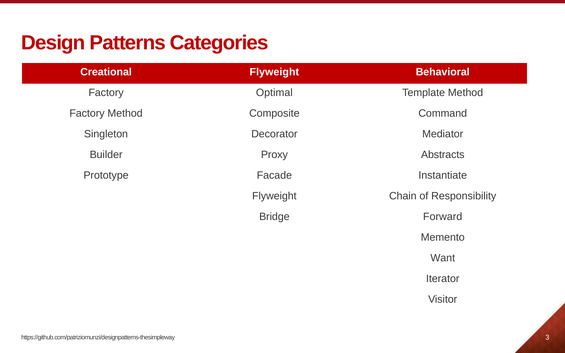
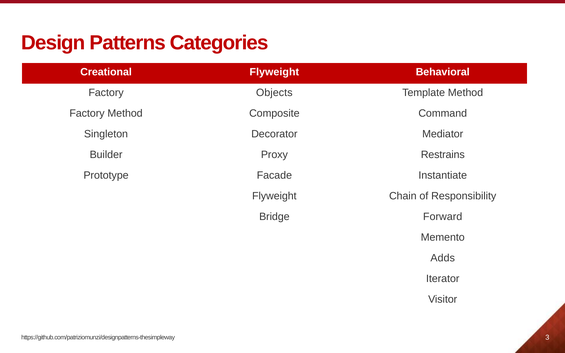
Optimal: Optimal -> Objects (274, 93)
Abstracts: Abstracts -> Restrains (443, 155)
Want: Want -> Adds (443, 258)
